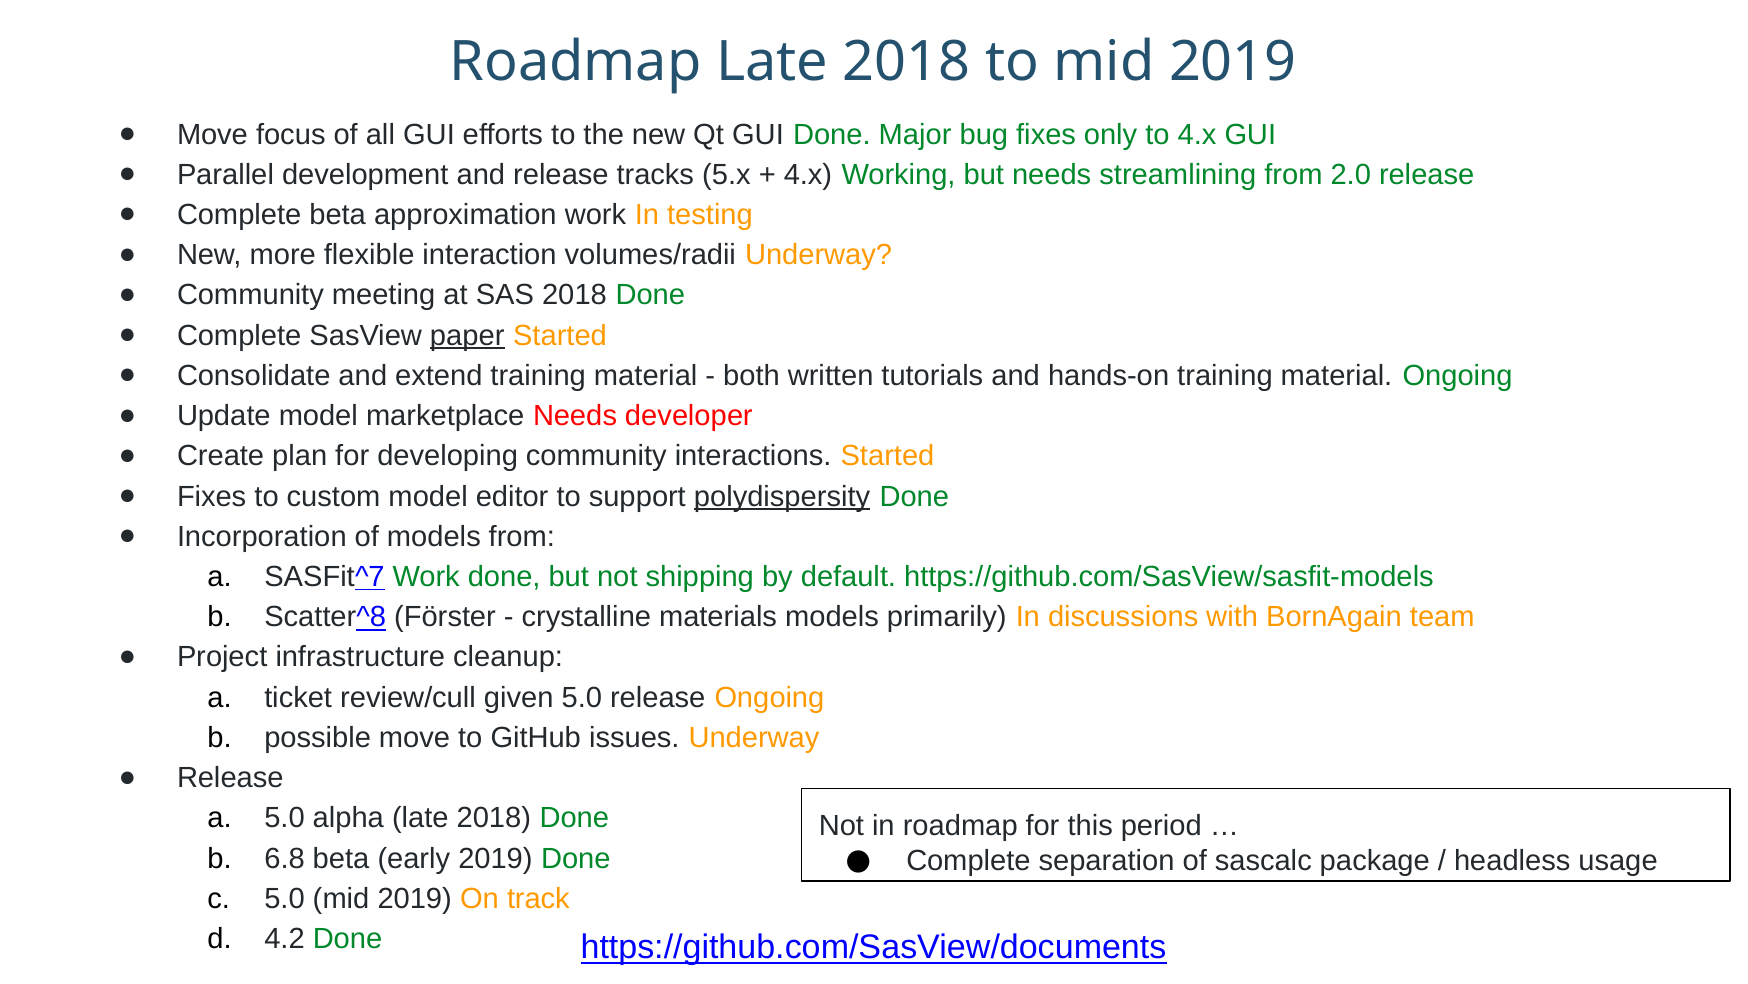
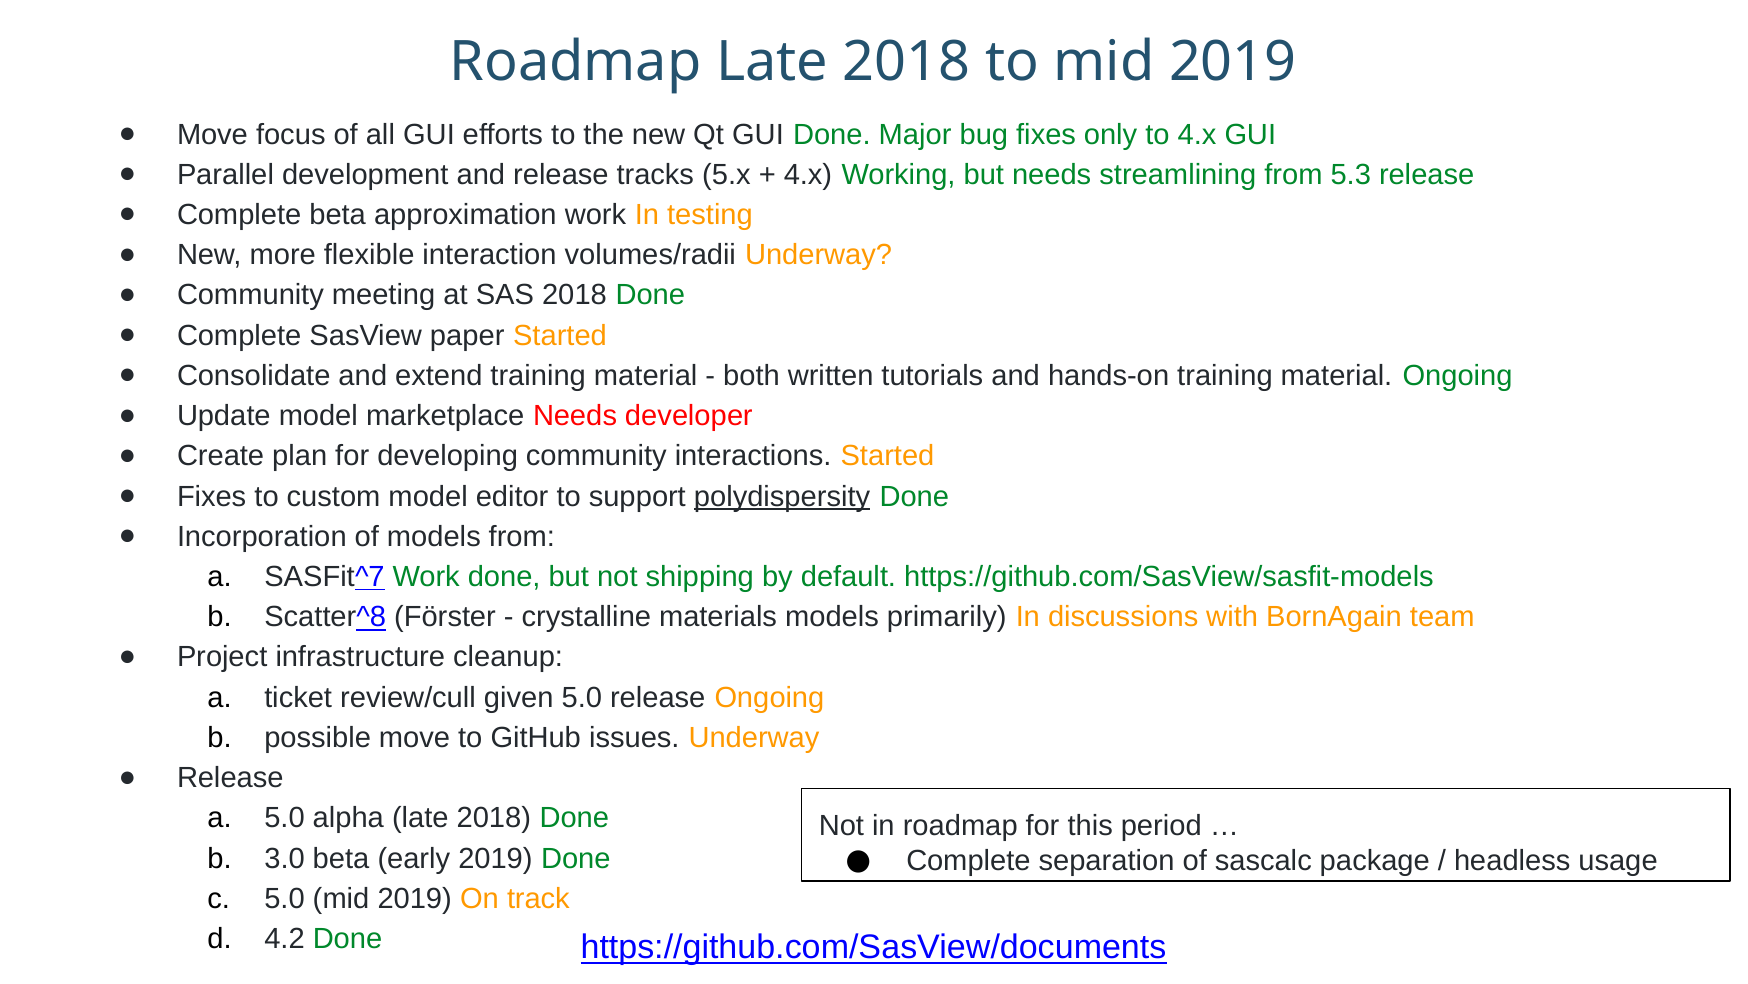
2.0: 2.0 -> 5.3 (1351, 175)
paper underline: present -> none (467, 335)
6.8: 6.8 -> 3.0 (285, 858)
